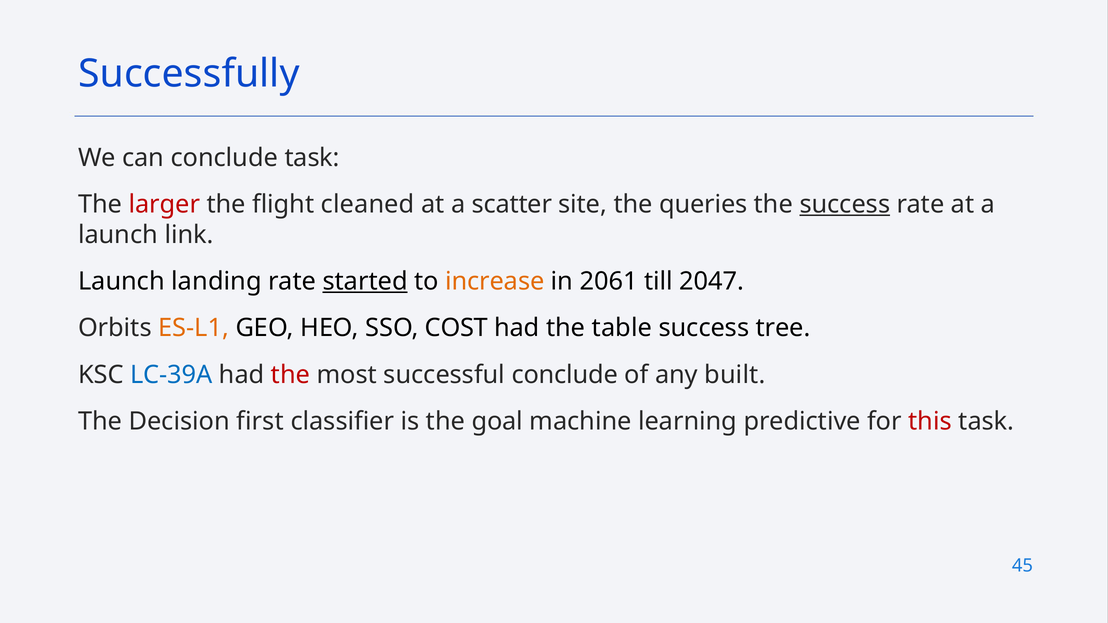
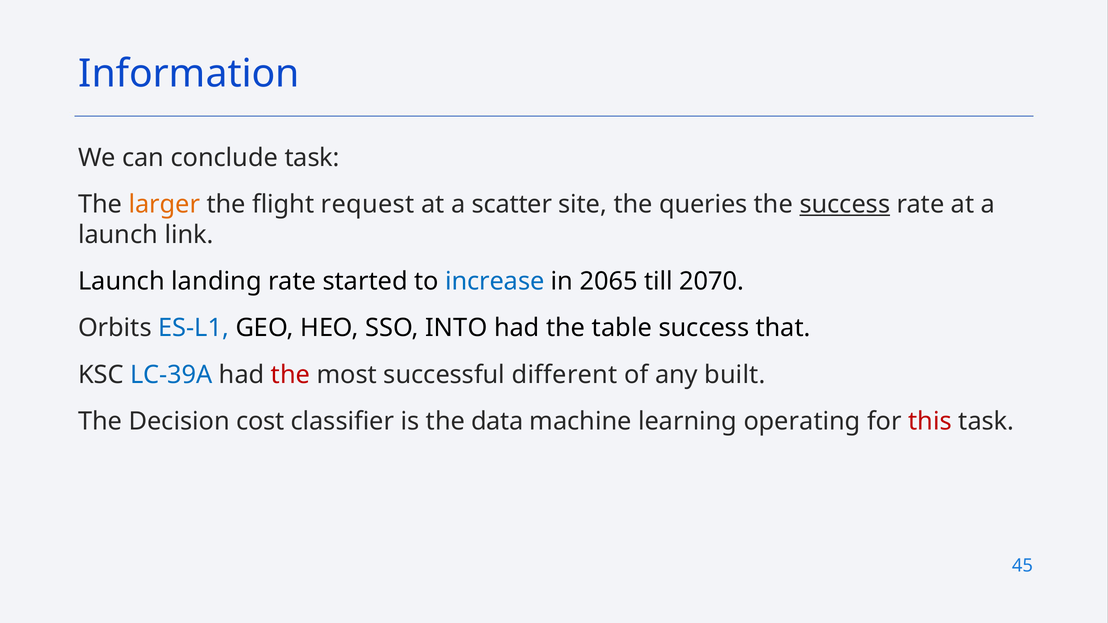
Successfully: Successfully -> Information (189, 74)
larger colour: red -> orange (164, 205)
cleaned: cleaned -> request (368, 205)
started underline: present -> none (365, 282)
increase colour: orange -> blue (495, 282)
2061: 2061 -> 2065 (609, 282)
2047: 2047 -> 2070 (712, 282)
ES-L1 colour: orange -> blue (194, 328)
COST: COST -> INTO (456, 328)
tree: tree -> that (783, 328)
successful conclude: conclude -> different (565, 375)
first: first -> cost (260, 421)
goal: goal -> data (497, 421)
predictive: predictive -> operating (802, 421)
